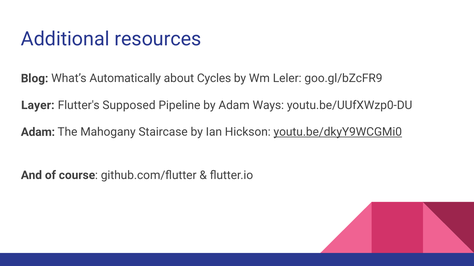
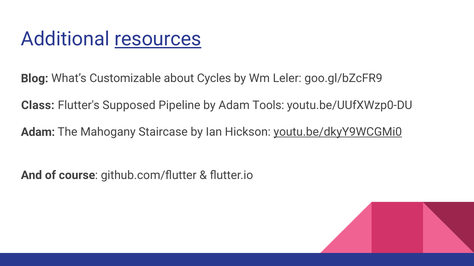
resources underline: none -> present (158, 39)
Automatically: Automatically -> Customizable (125, 79)
Layer: Layer -> Class (38, 105)
Ways: Ways -> Tools (268, 105)
